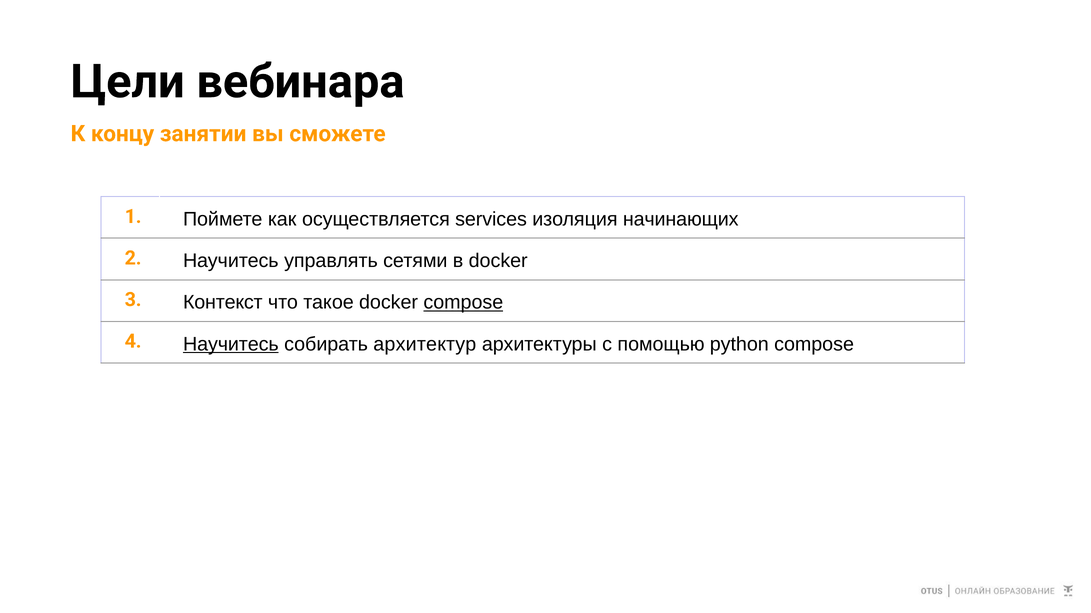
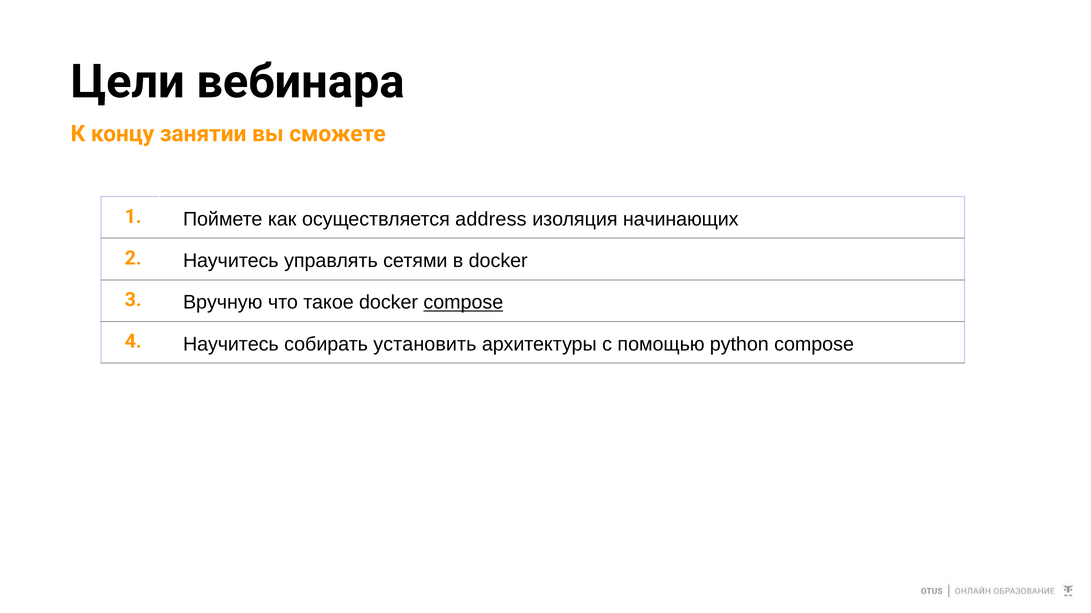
services: services -> address (491, 220)
Контекст: Контекст -> Вручную (223, 303)
Научитесь underline: present -> none (231, 344)
архитектур: архитектур -> установить (425, 344)
